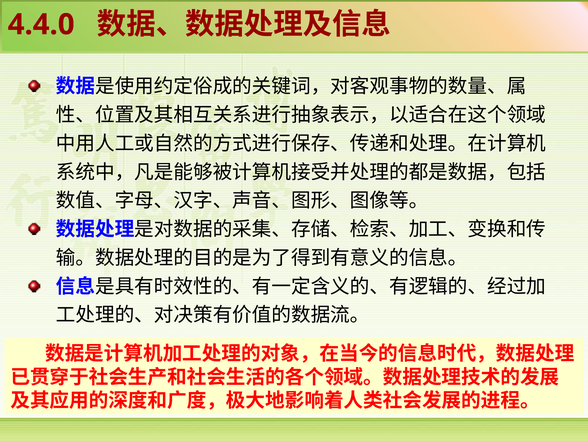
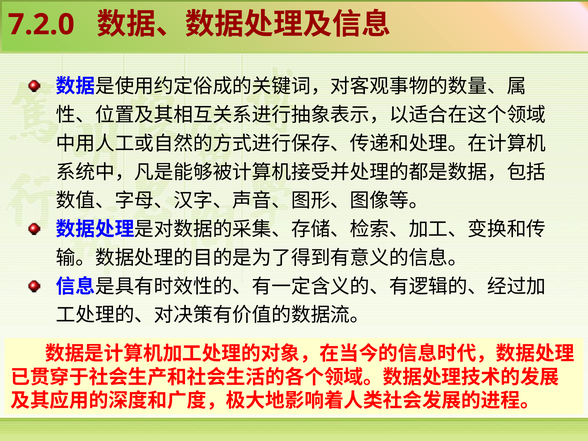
4.4.0: 4.4.0 -> 7.2.0 (41, 25)
